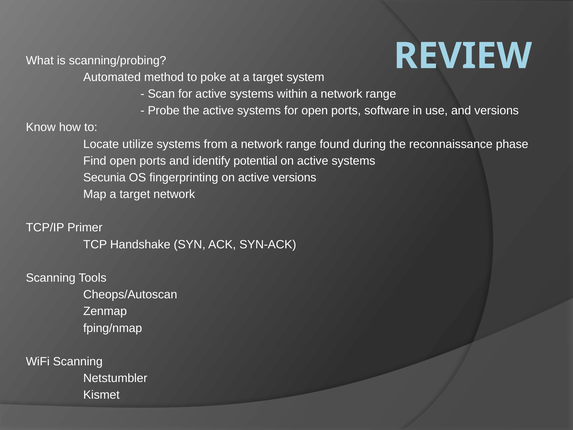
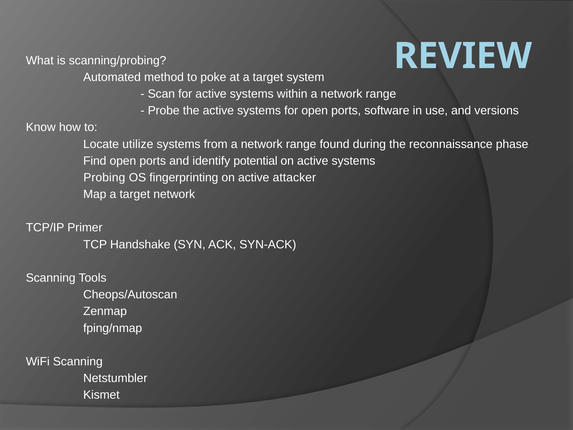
Secunia: Secunia -> Probing (104, 177)
active versions: versions -> attacker (294, 177)
